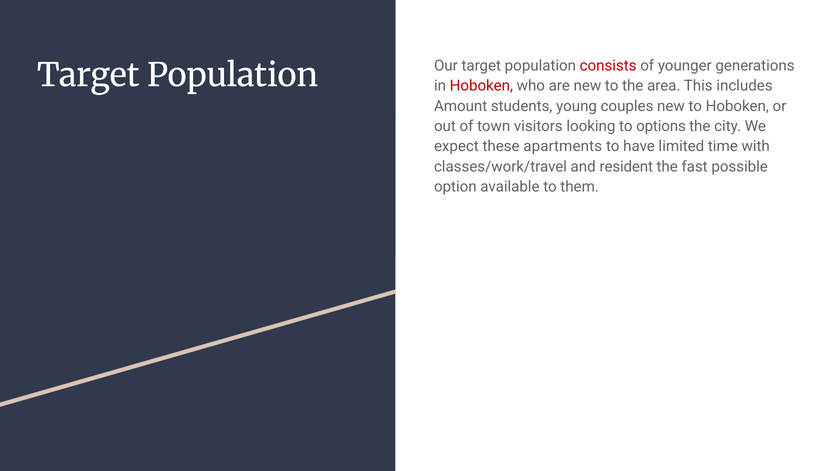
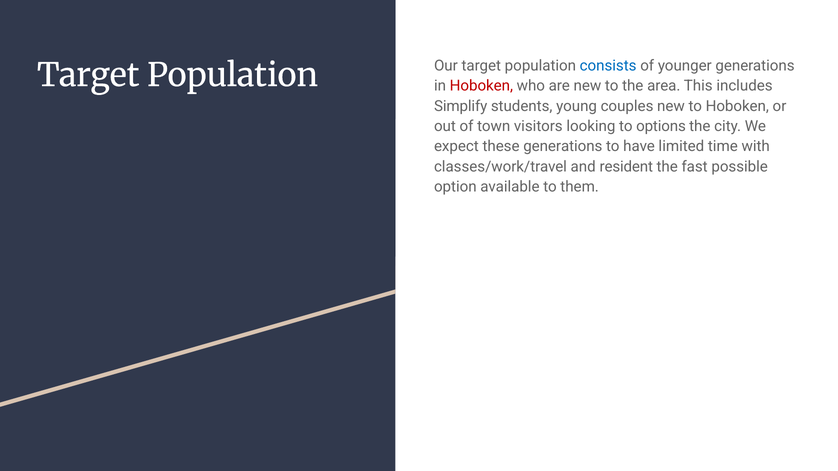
consists colour: red -> blue (608, 66)
Amount: Amount -> Simplify (461, 106)
these apartments: apartments -> generations (563, 147)
